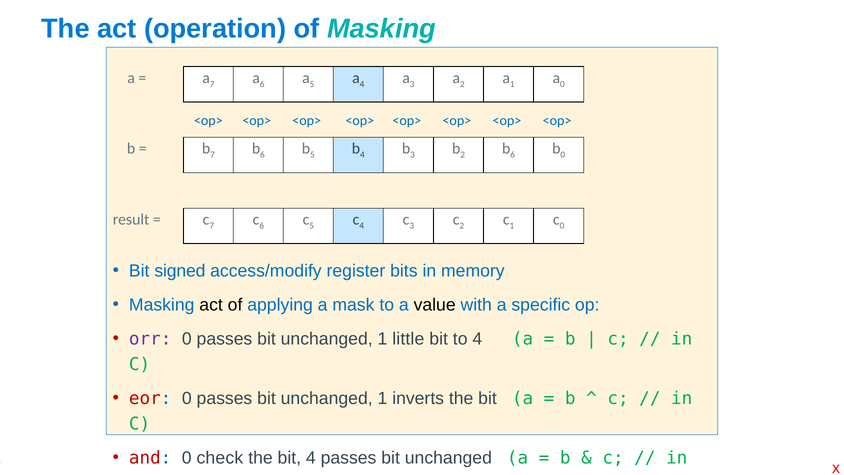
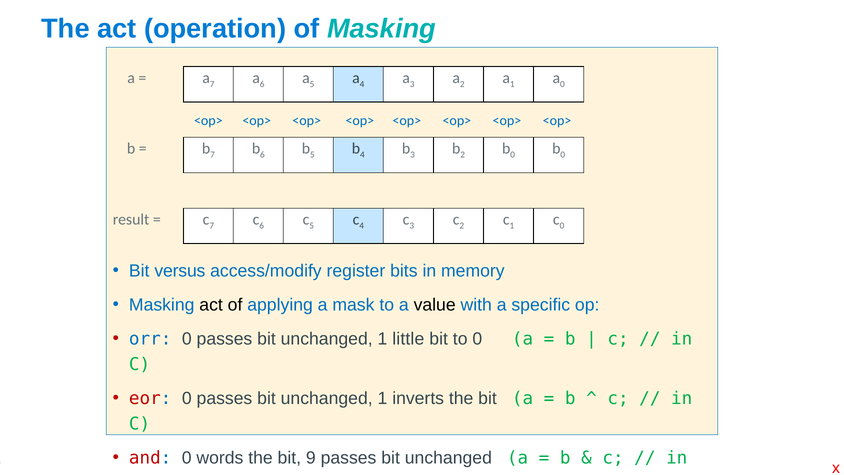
6: 6 -> 0 (513, 155)
signed: signed -> versus (180, 271)
orr colour: purple -> blue (150, 339)
to 4: 4 -> 0 (477, 339)
check: check -> words (220, 458)
bit 4: 4 -> 9 (311, 458)
